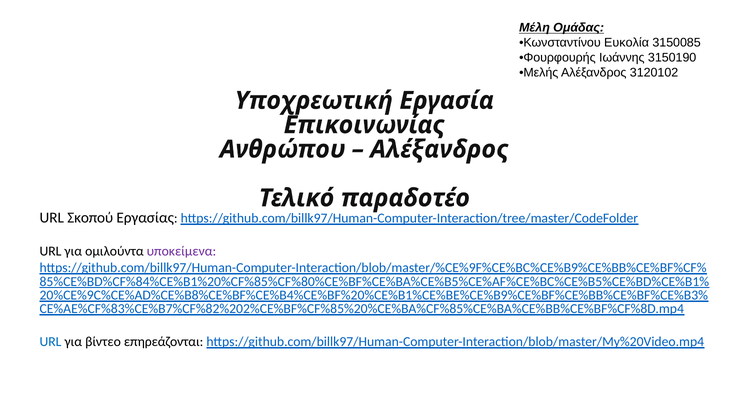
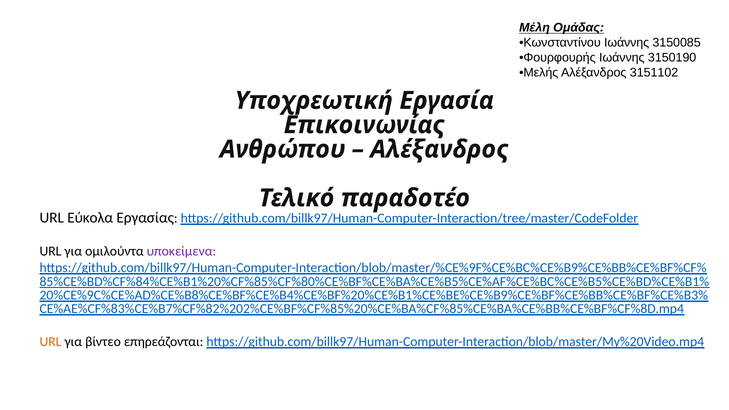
Κωνσταντίνου Ευκολία: Ευκολία -> Ιωάννης (627, 43)
3120102: 3120102 -> 3151102 (654, 72)
Σκοπού: Σκοπού -> Εύκολα (90, 218)
URL colour: blue -> orange (51, 342)
